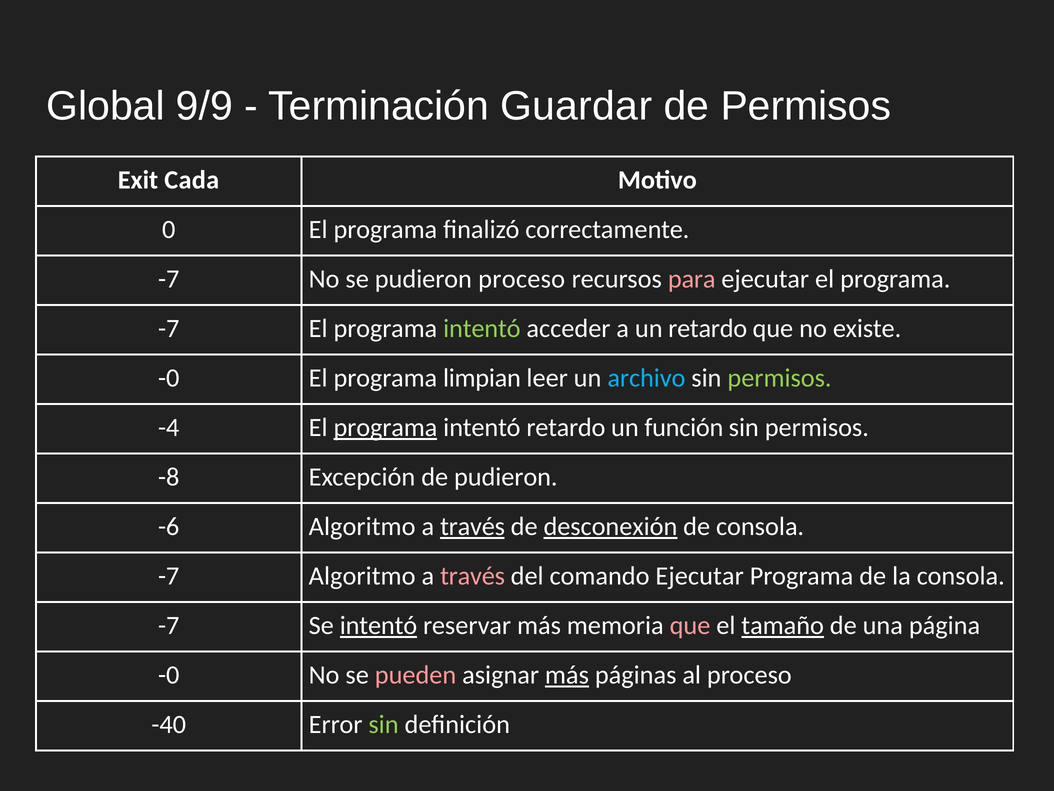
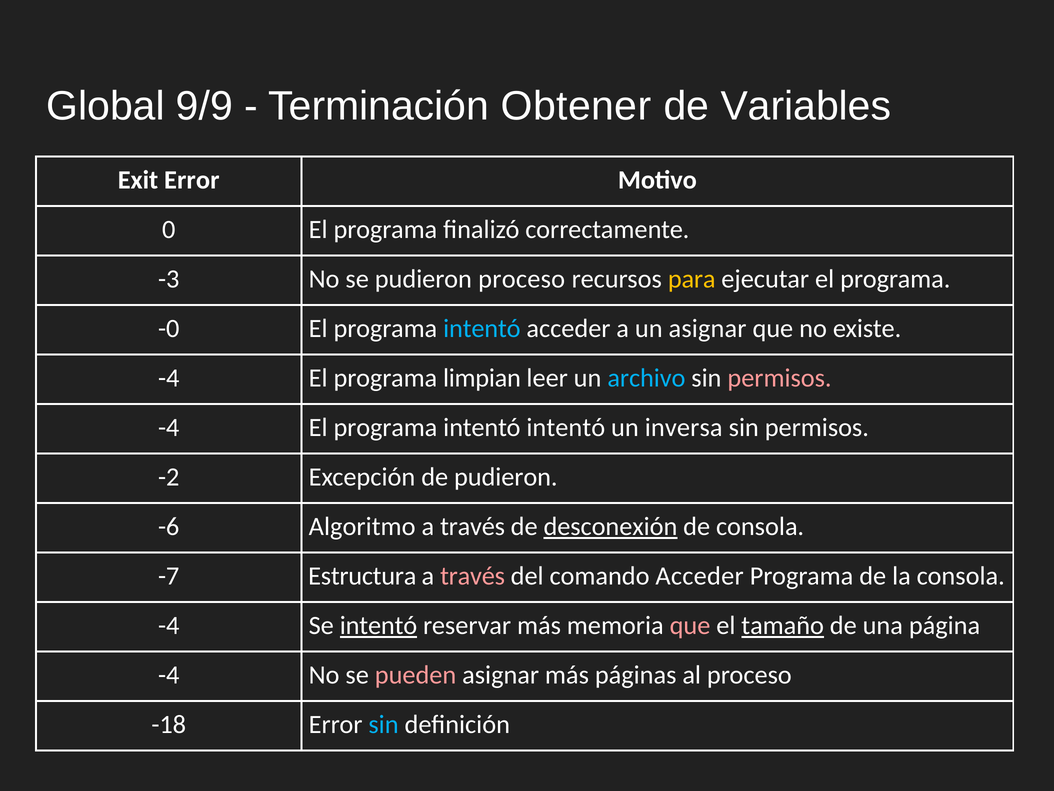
Guardar: Guardar -> Obtener (576, 106)
de Permisos: Permisos -> Variables (806, 106)
Exit Cada: Cada -> Error (192, 180)
-7: -7 -> -3 (169, 279)
para colour: pink -> yellow (692, 279)
-7: -7 -> -0 (169, 329)
intentó colour: light green -> light blue (482, 329)
un retardo: retardo -> asignar (708, 329)
-0: -0 -> -4 (169, 378)
permisos colour: light green -> pink (780, 378)
programa underline: present -> none (385, 427)
intentó retardo: retardo -> intentó (566, 427)
función: función -> inversa (684, 427)
-8: -8 -> -2 (169, 477)
través underline: present -> none (473, 526)
-7 Algoritmo: Algoritmo -> Estructura (362, 576)
comando Ejecutar: Ejecutar -> Acceder (700, 576)
-7: -7 -> -4 (169, 625)
-0: -0 -> -4 (169, 675)
más underline: present -> none (567, 675)
-40: -40 -> -18 (169, 724)
sin colour: light green -> light blue (383, 724)
